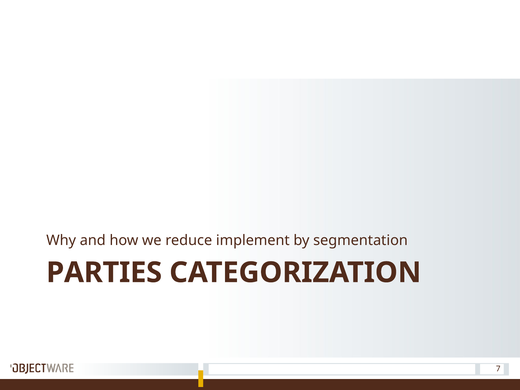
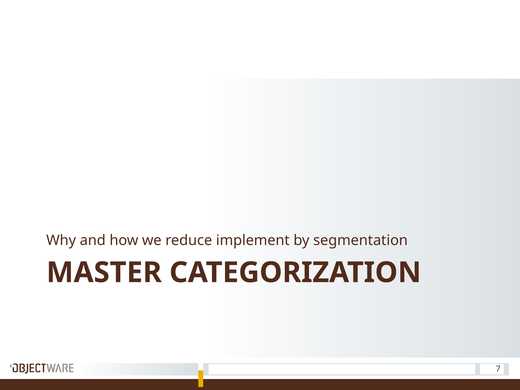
PARTIES: PARTIES -> MASTER (104, 273)
